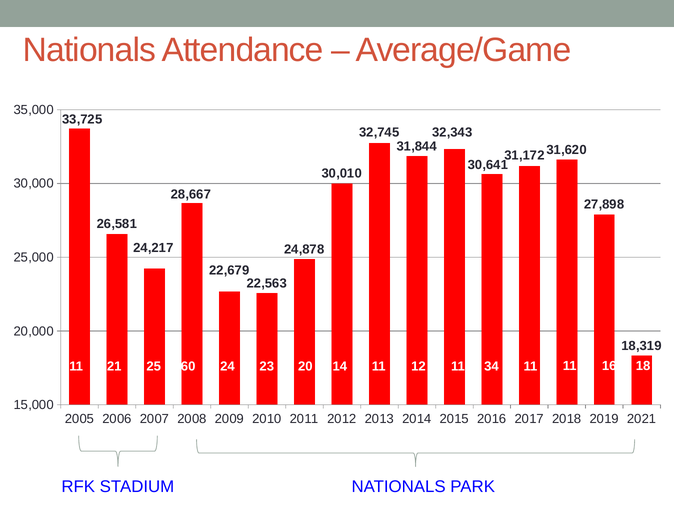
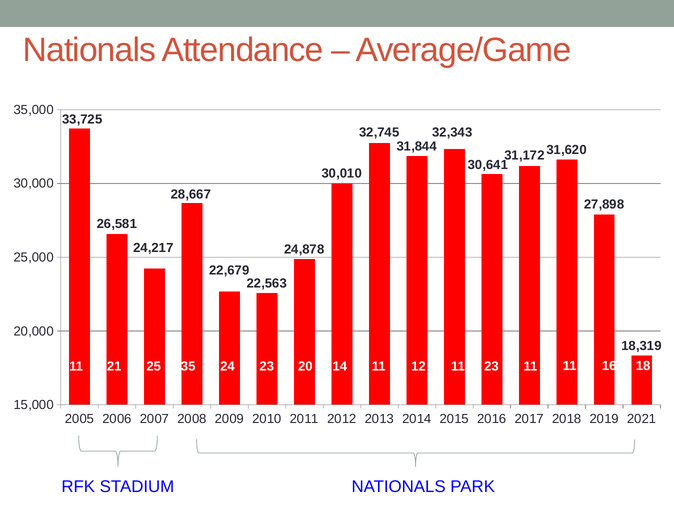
60: 60 -> 35 (188, 366)
11 34: 34 -> 23 (491, 366)
